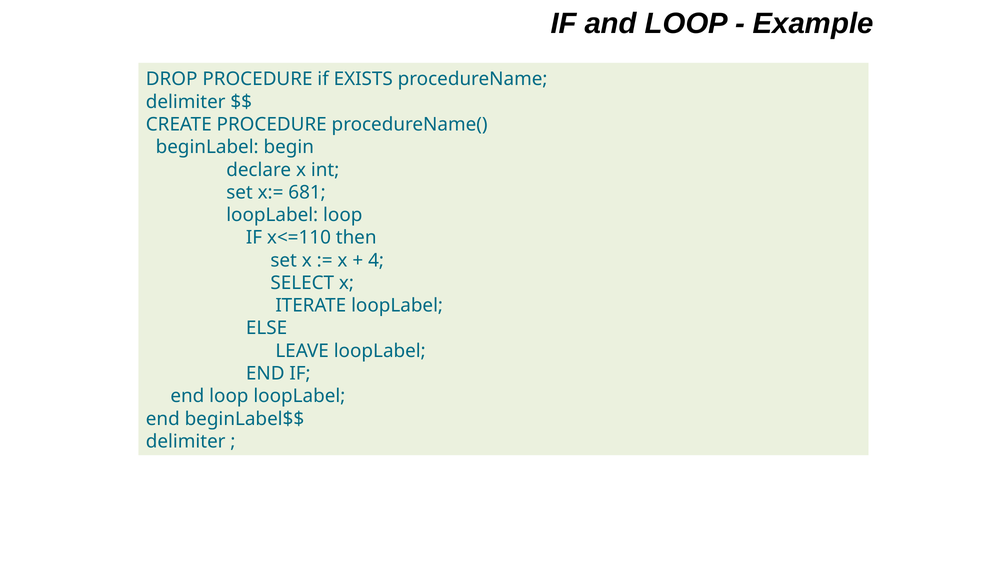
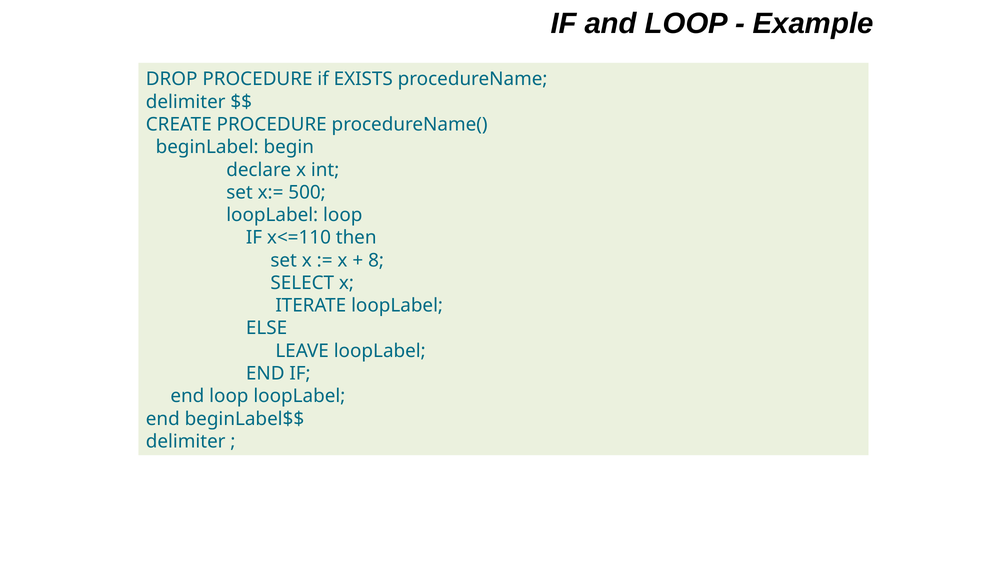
681: 681 -> 500 (307, 193)
4: 4 -> 8 (376, 261)
